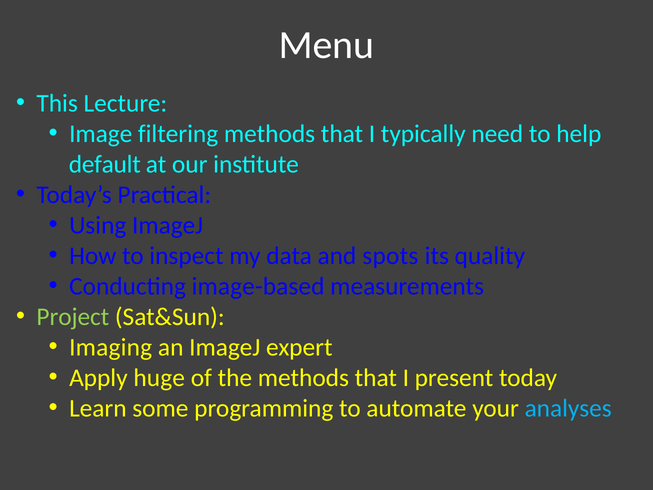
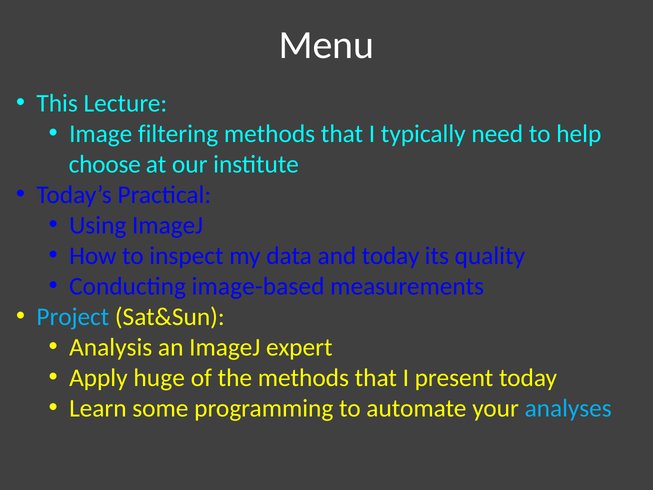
default: default -> choose (105, 164)
and spots: spots -> today (391, 256)
Project colour: light green -> light blue (73, 317)
Imaging: Imaging -> Analysis (111, 347)
